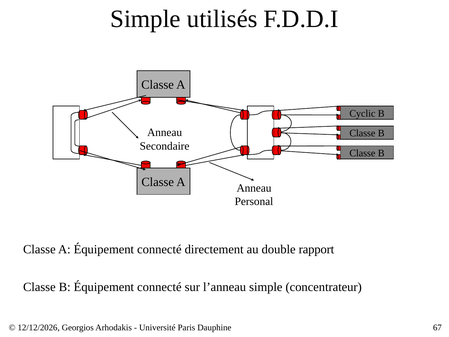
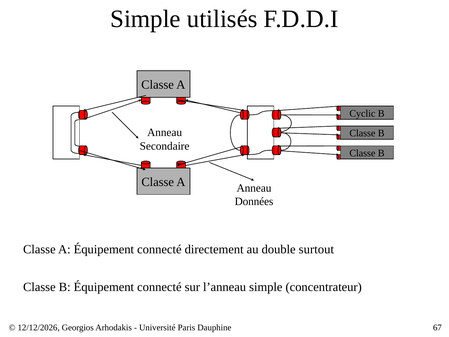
Personal: Personal -> Données (254, 201)
rapport: rapport -> surtout (316, 249)
